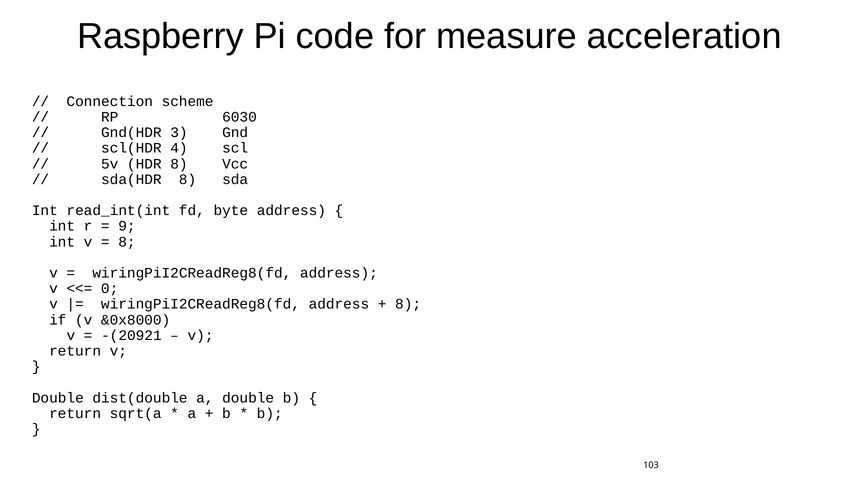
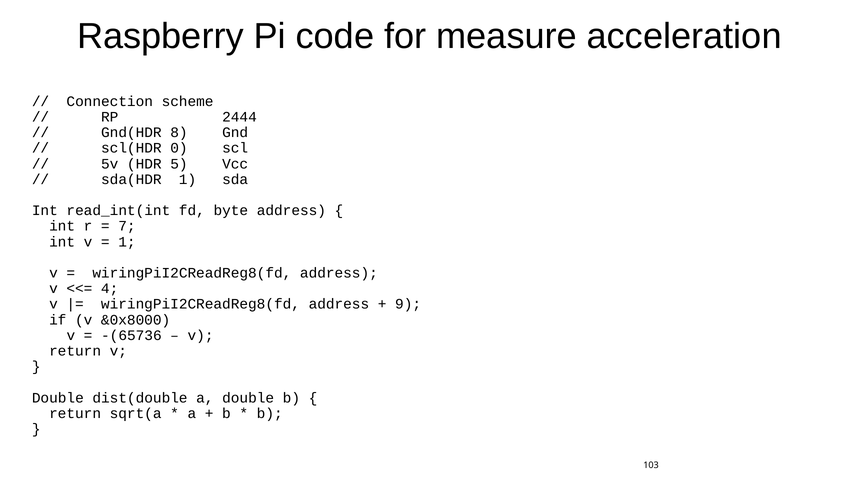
6030: 6030 -> 2444 (239, 117)
3: 3 -> 8 (179, 133)
4: 4 -> 0 (179, 148)
HDR 8: 8 -> 5 (179, 164)
sda(HDR 8: 8 -> 1 (188, 180)
9: 9 -> 7 (127, 226)
8: 8 -> 1 (127, 242)
0: 0 -> 4 (110, 289)
8: 8 -> 9 (408, 304)
-(20921: -(20921 -> -(65736 (131, 336)
